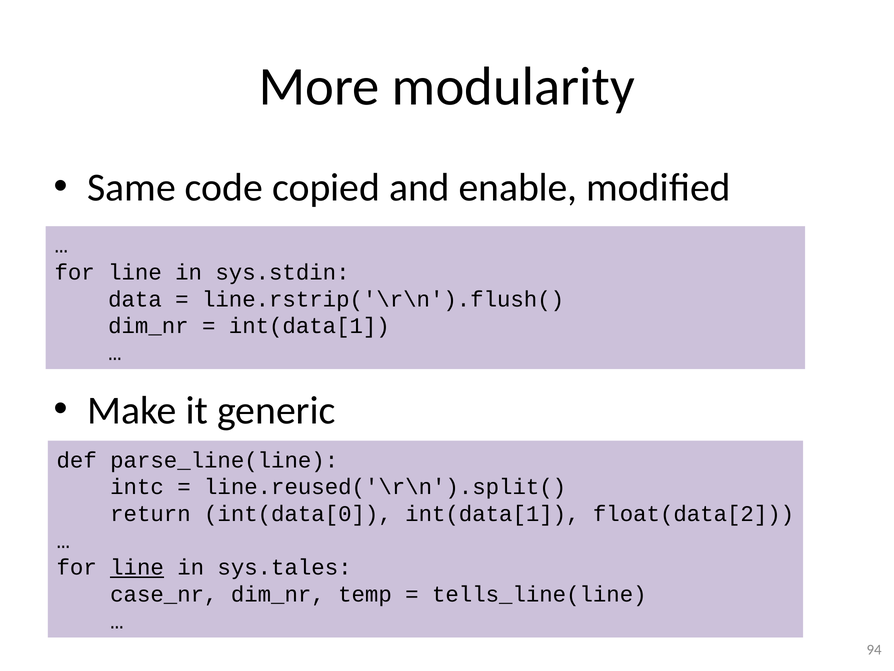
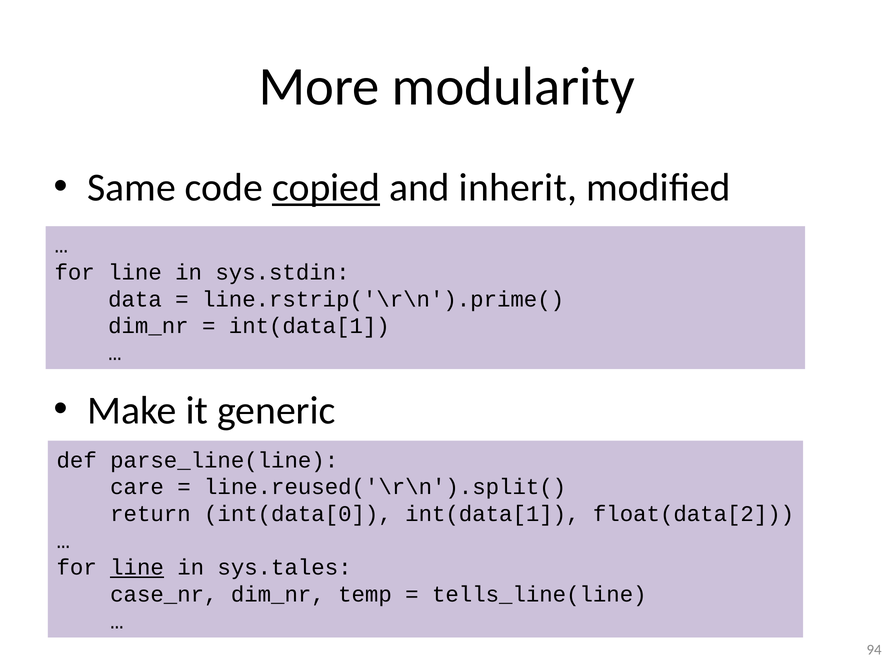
copied underline: none -> present (326, 188)
enable: enable -> inherit (518, 188)
line.rstrip('\r\n').flush(: line.rstrip('\r\n').flush( -> line.rstrip('\r\n').prime( (383, 299)
intc: intc -> care (137, 487)
